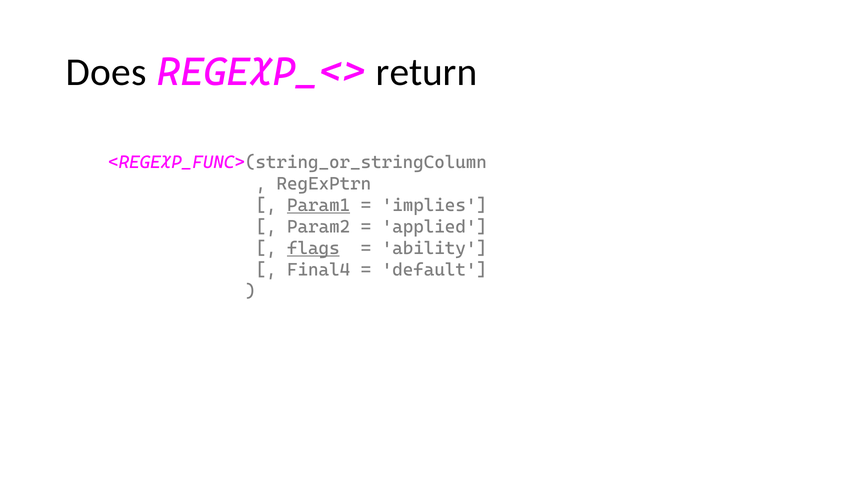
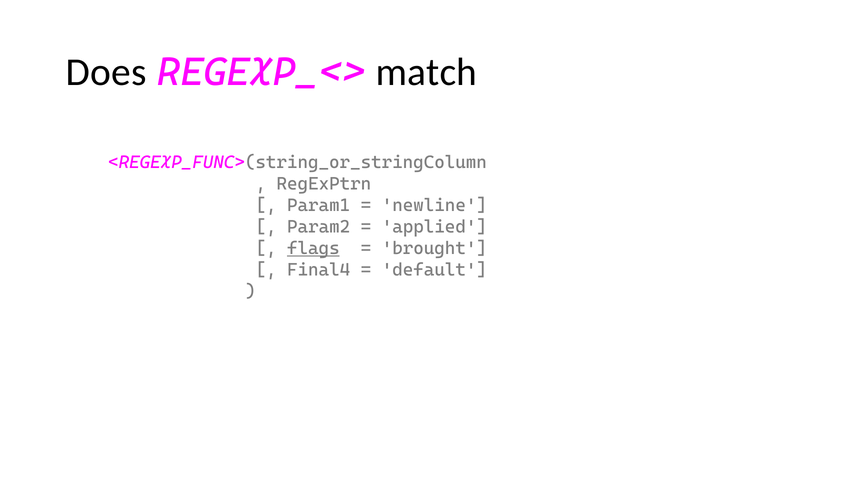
return: return -> match (427, 72)
Param1 underline: present -> none (319, 205)
implies: implies -> newline (434, 205)
ability: ability -> brought (434, 248)
